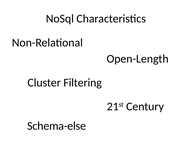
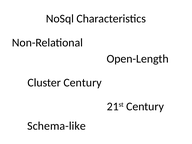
Cluster Filtering: Filtering -> Century (83, 83)
Schema-else: Schema-else -> Schema-like (57, 126)
